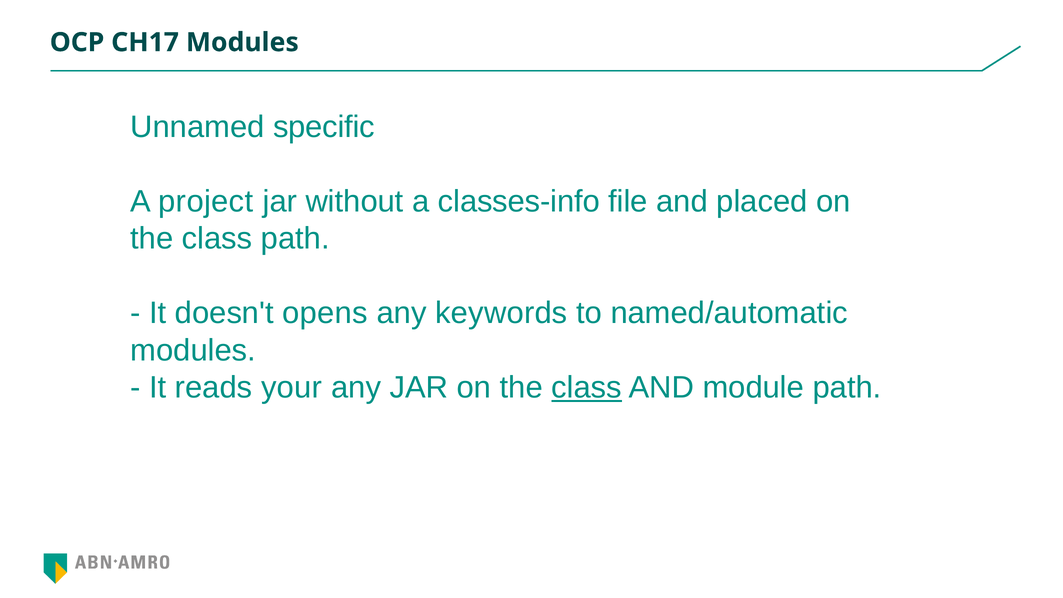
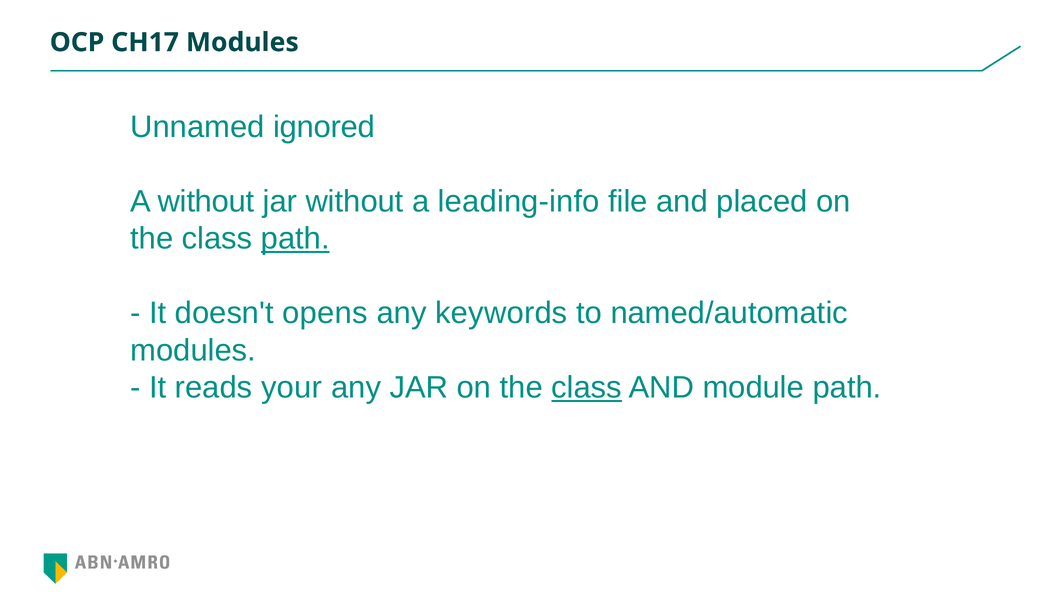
specific: specific -> ignored (324, 127)
A project: project -> without (206, 201)
classes-info: classes-info -> leading-info (519, 201)
path underline: none -> present (295, 239)
